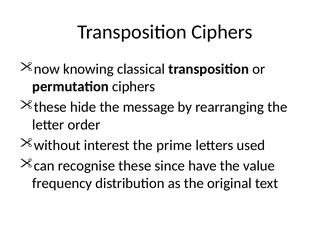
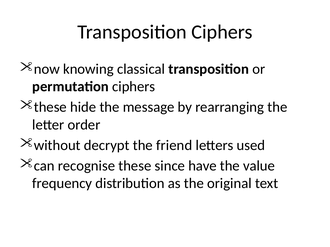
interest: interest -> decrypt (107, 146)
prime: prime -> friend (174, 146)
